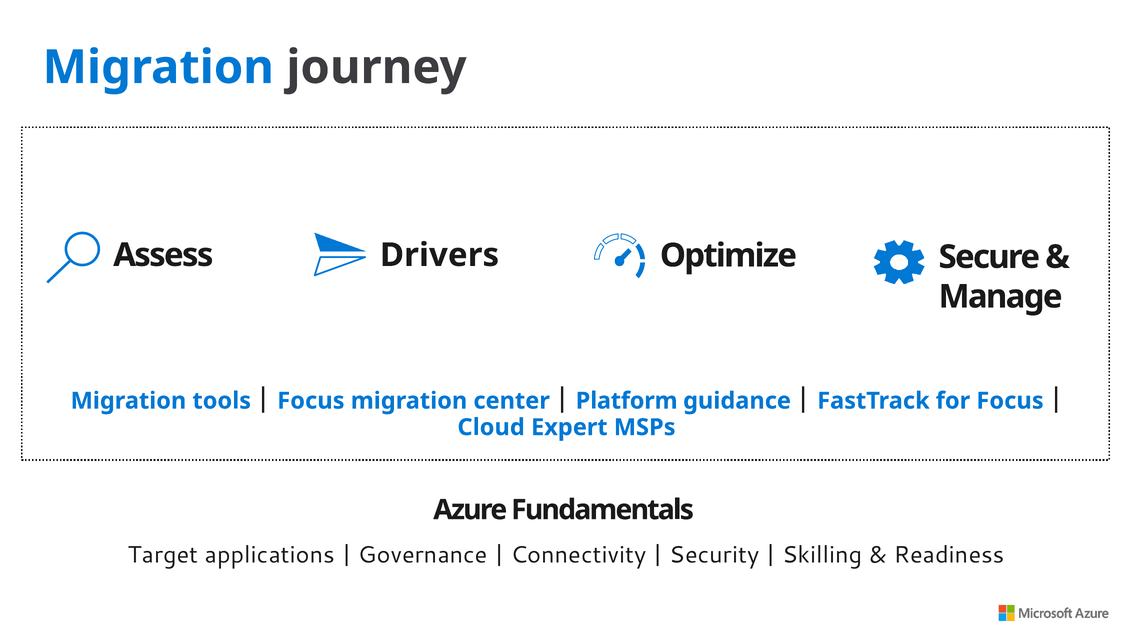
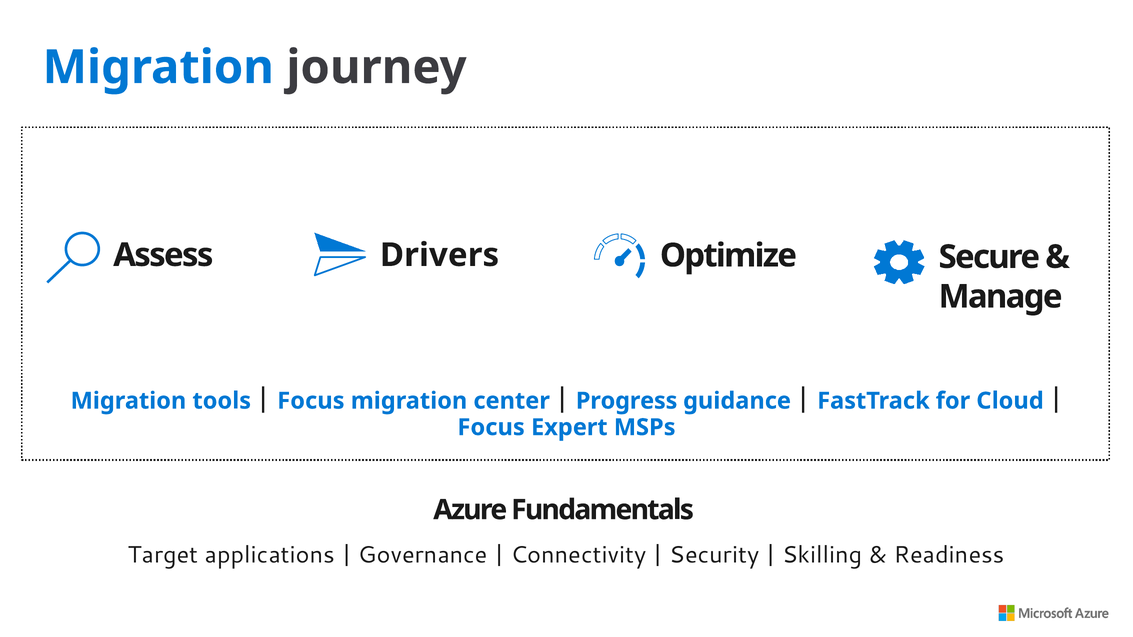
Platform: Platform -> Progress (627, 401)
for Focus: Focus -> Cloud (1010, 401)
Cloud: Cloud -> Focus (491, 427)
